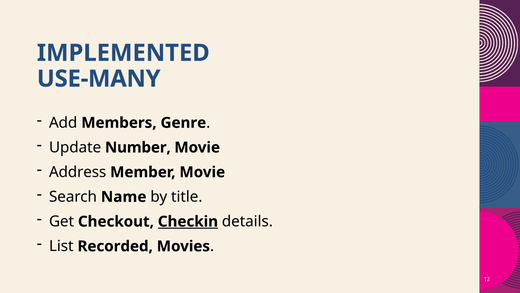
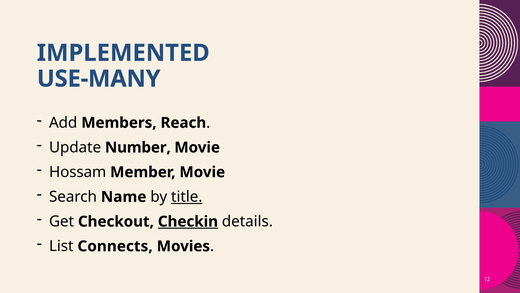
Genre: Genre -> Reach (183, 123)
Address: Address -> Hossam (78, 172)
title underline: none -> present (187, 197)
Recorded: Recorded -> Connects (115, 246)
